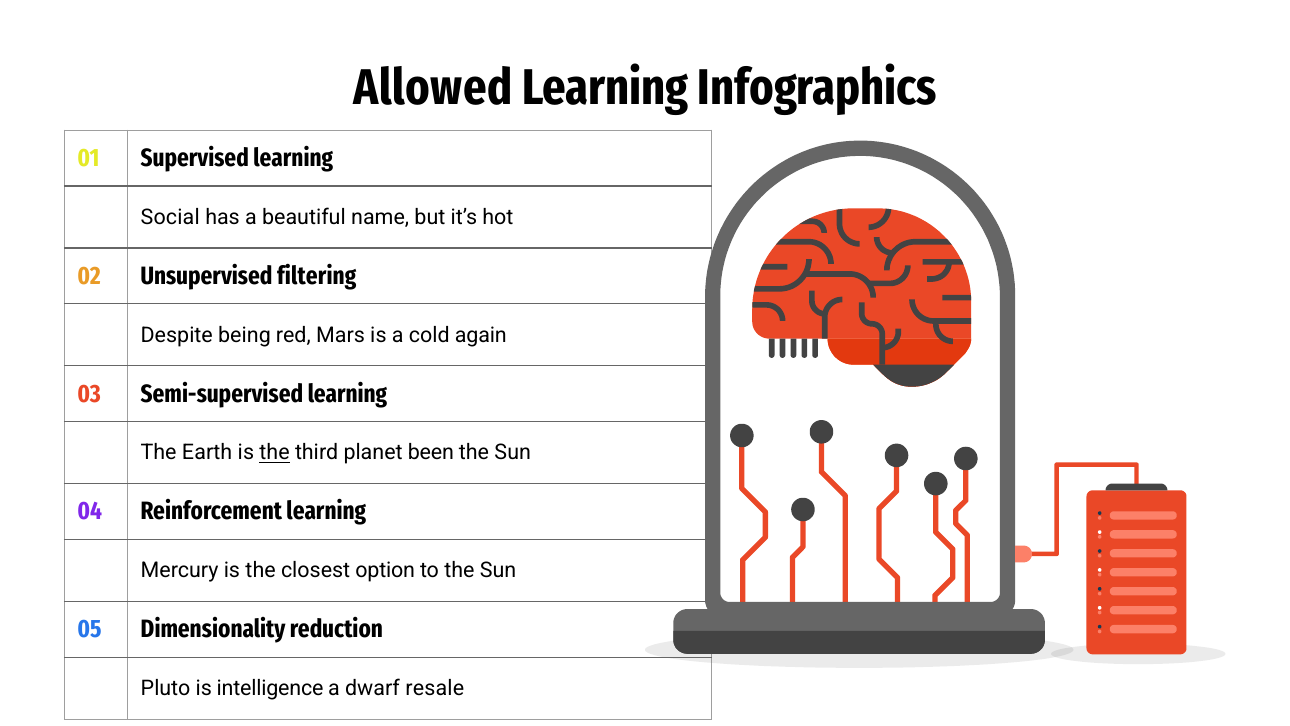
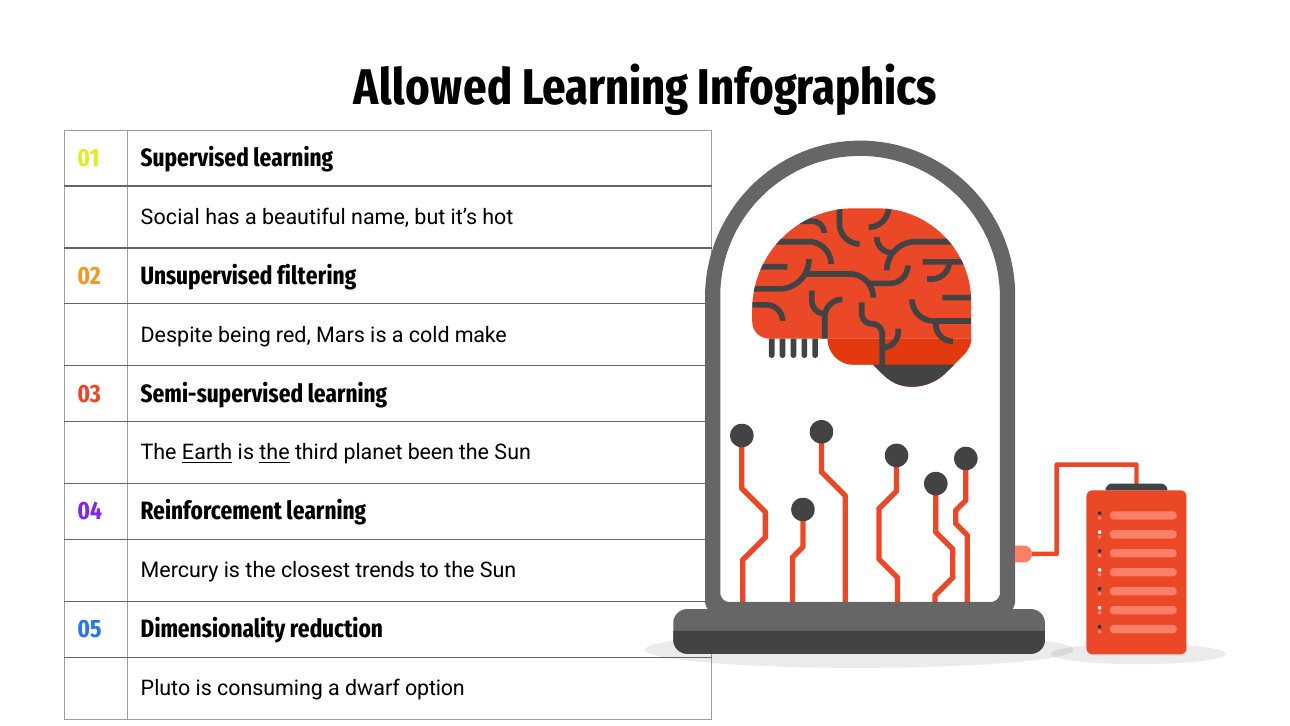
again: again -> make (481, 335)
Earth underline: none -> present (207, 453)
option: option -> trends (385, 570)
intelligence: intelligence -> consuming (270, 688)
resale: resale -> option (435, 688)
